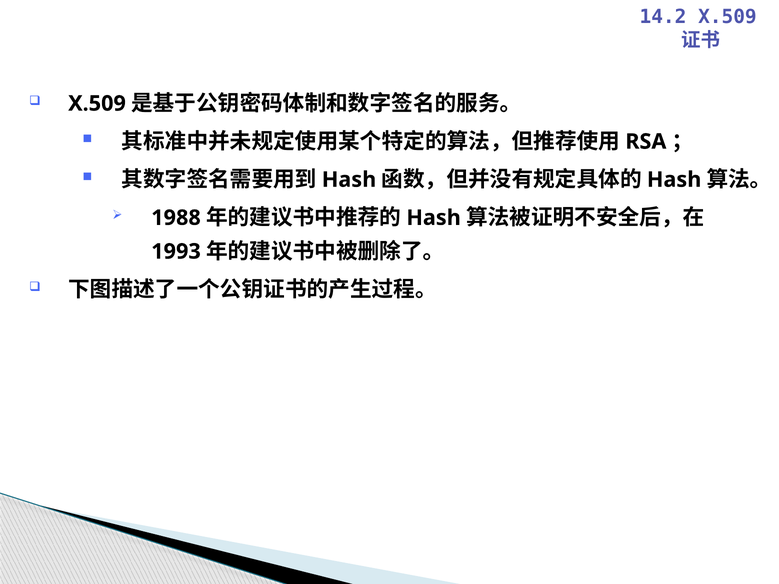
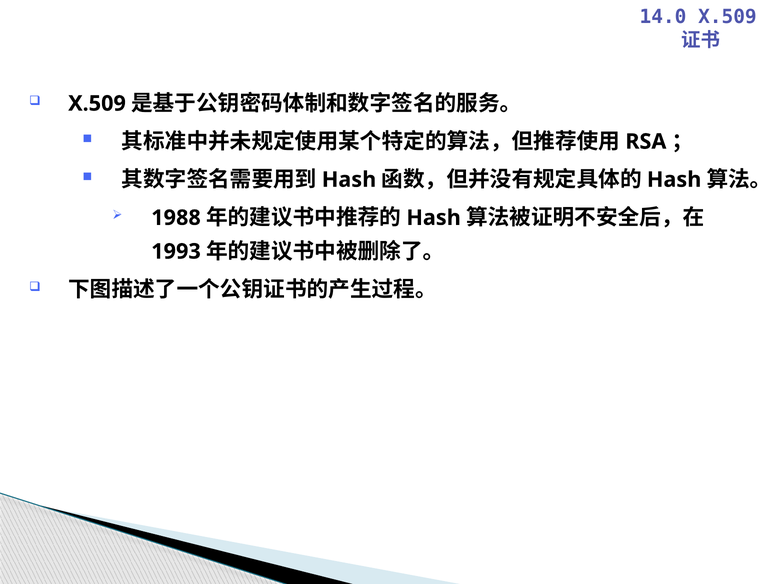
14.2: 14.2 -> 14.0 (663, 17)
